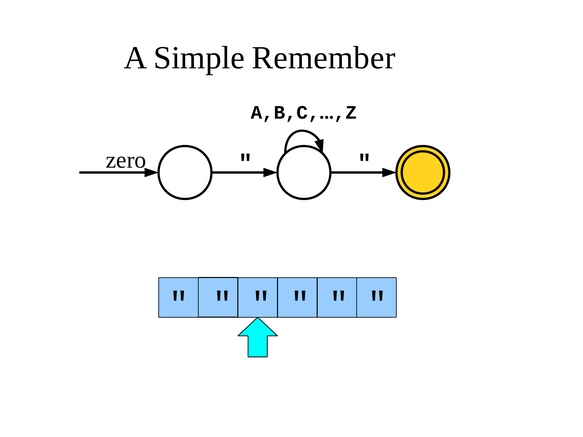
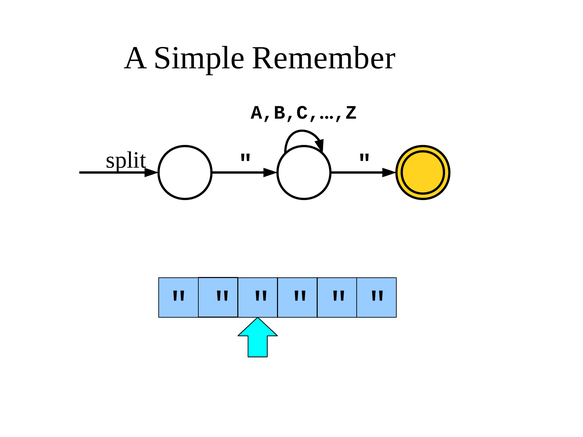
zero: zero -> split (126, 160)
